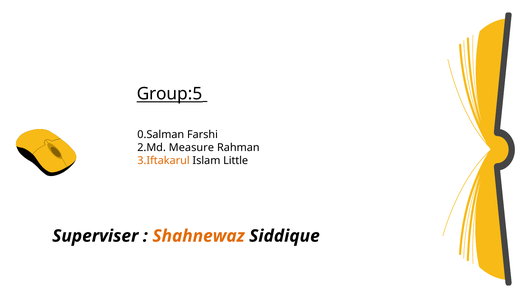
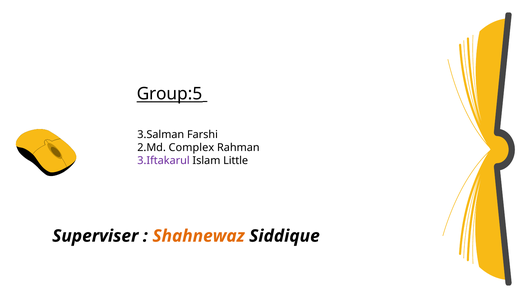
0.Salman: 0.Salman -> 3.Salman (161, 134)
Measure: Measure -> Complex (191, 147)
3.Iftakarul colour: orange -> purple (163, 160)
